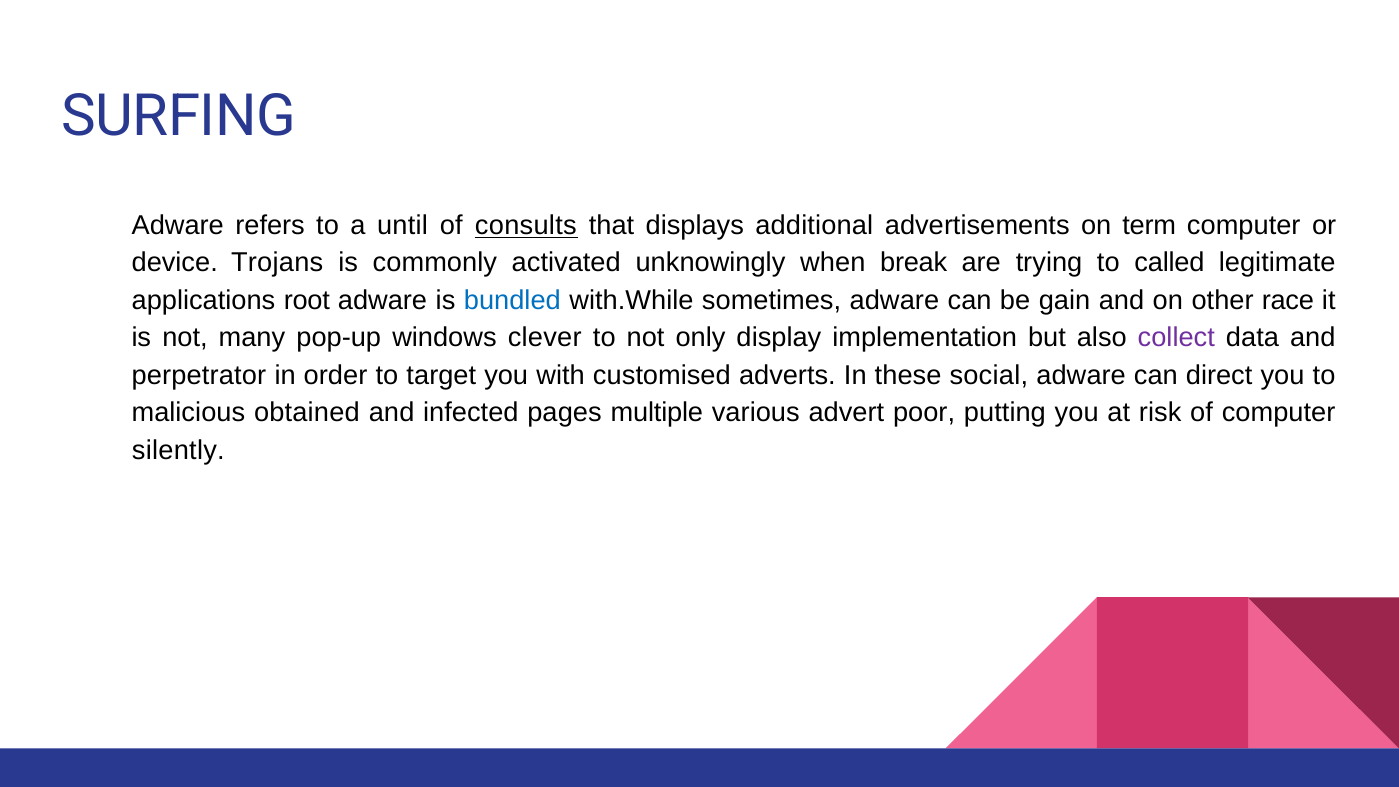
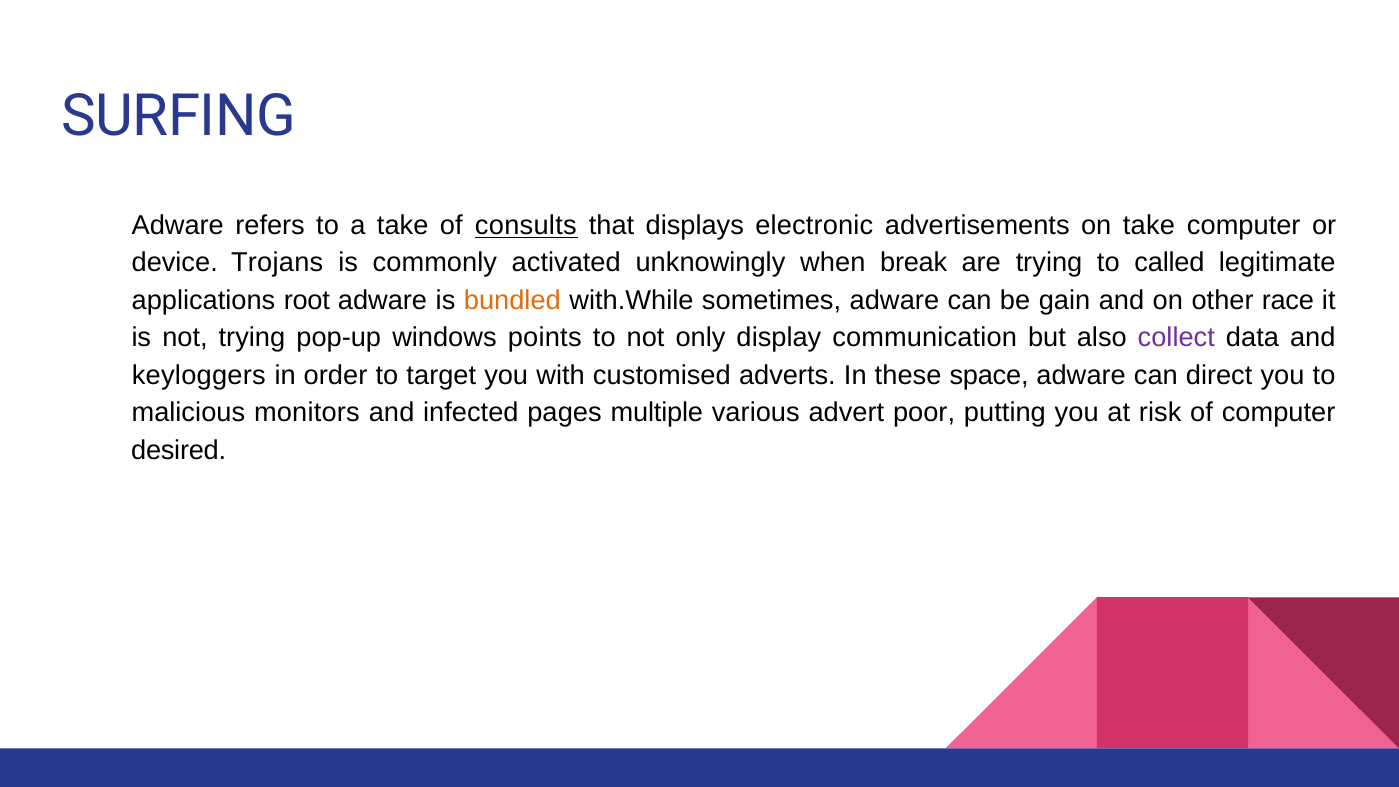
a until: until -> take (403, 225)
additional: additional -> electronic (814, 225)
on term: term -> take (1149, 225)
bundled colour: blue -> orange (512, 300)
not many: many -> trying (252, 338)
clever: clever -> points (545, 338)
implementation: implementation -> communication (925, 338)
perpetrator: perpetrator -> keyloggers (199, 375)
social: social -> space (989, 375)
obtained: obtained -> monitors (307, 413)
silently: silently -> desired (179, 450)
